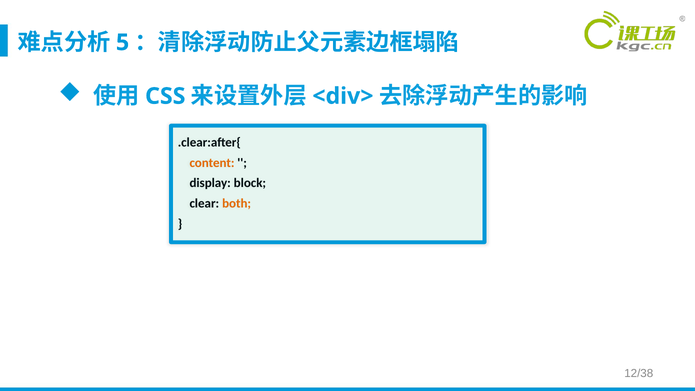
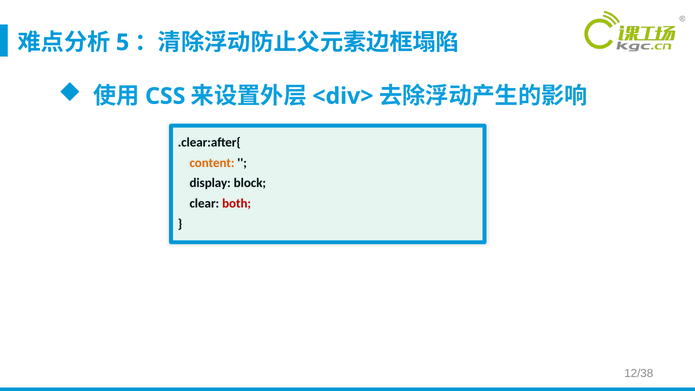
both colour: orange -> red (237, 203)
